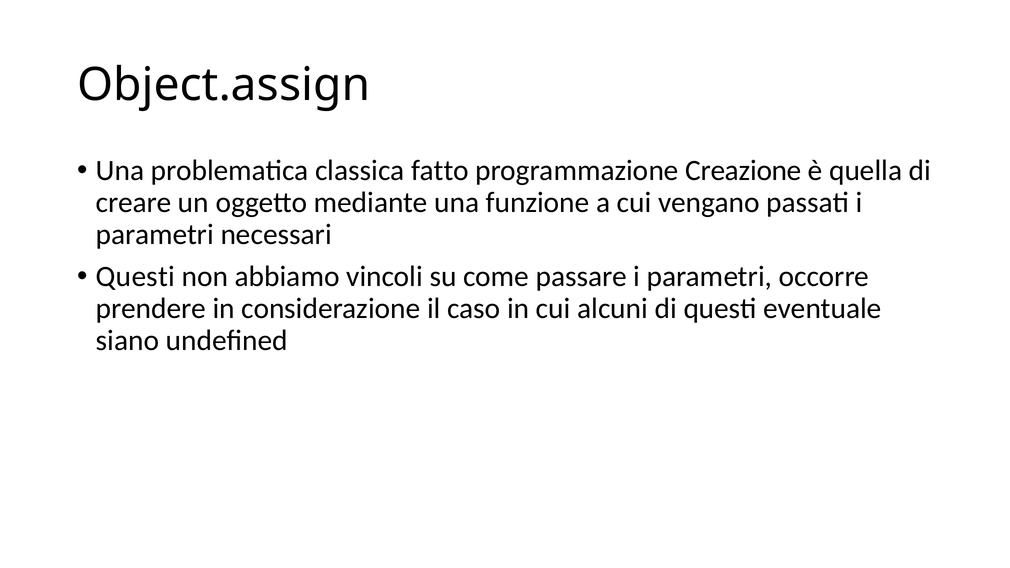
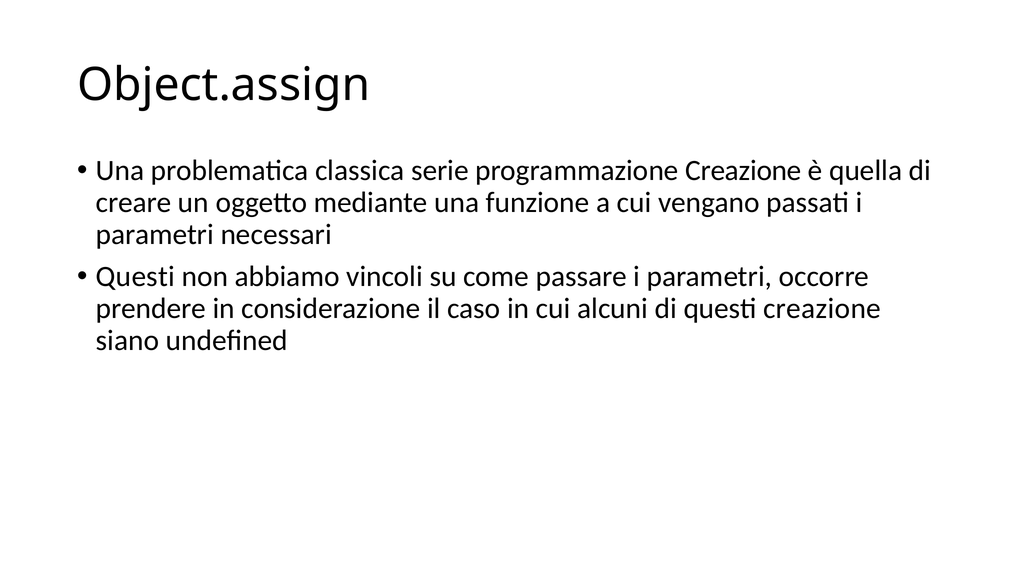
fatto: fatto -> serie (440, 171)
questi eventuale: eventuale -> creazione (822, 309)
